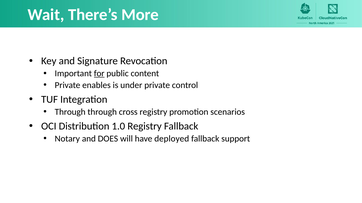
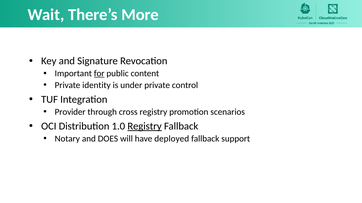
enables: enables -> identity (96, 85)
Through: Through -> Provider (70, 112)
Registry underline: none -> present (145, 127)
